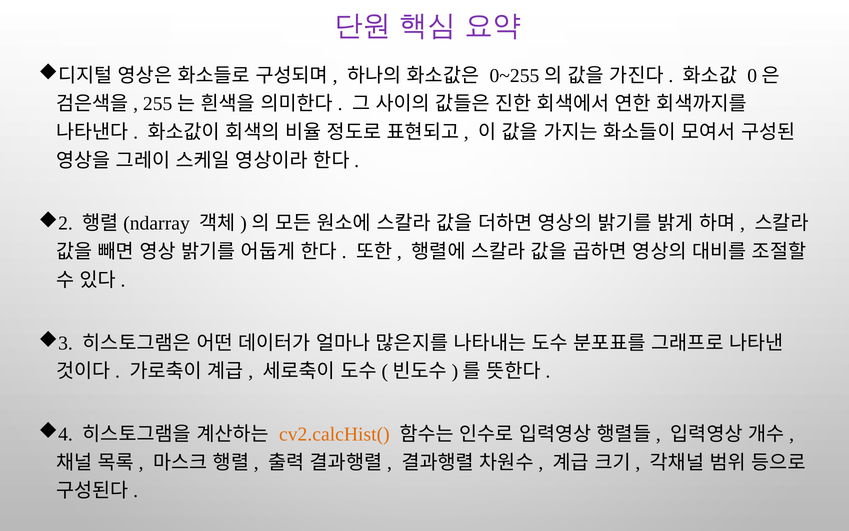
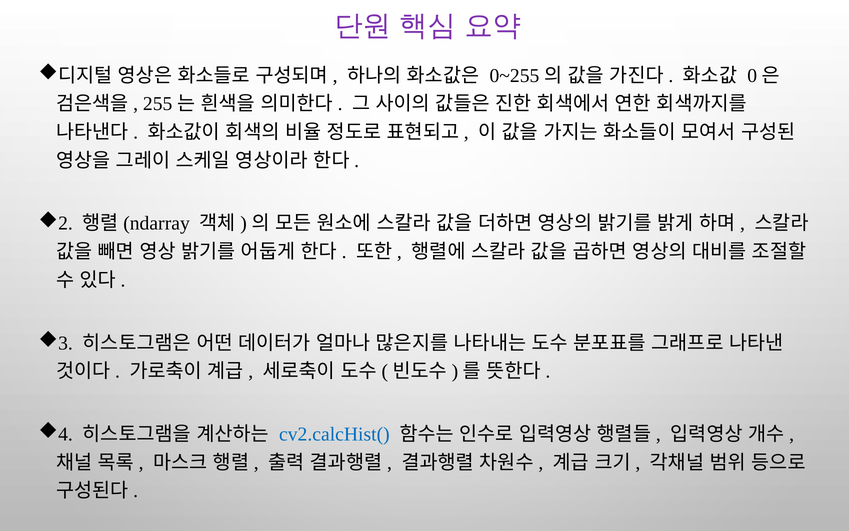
cv2.calcHist( colour: orange -> blue (334, 434)
